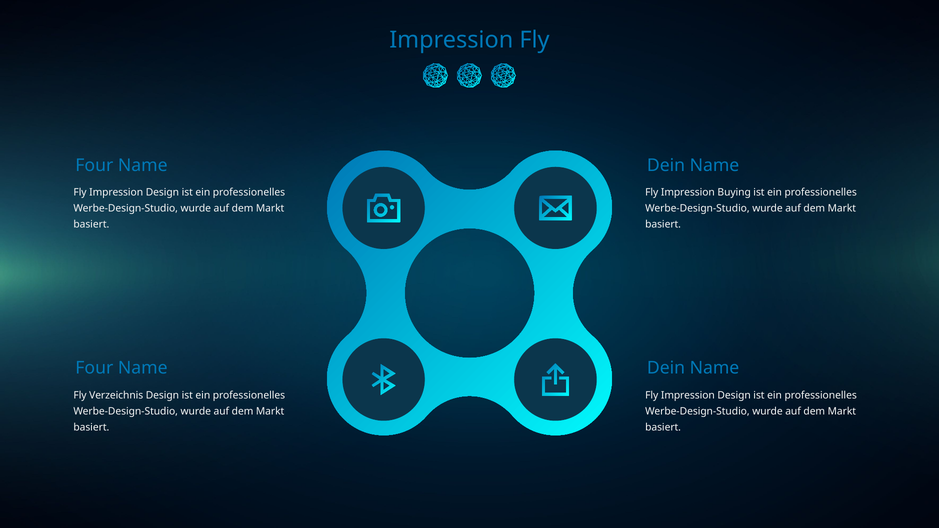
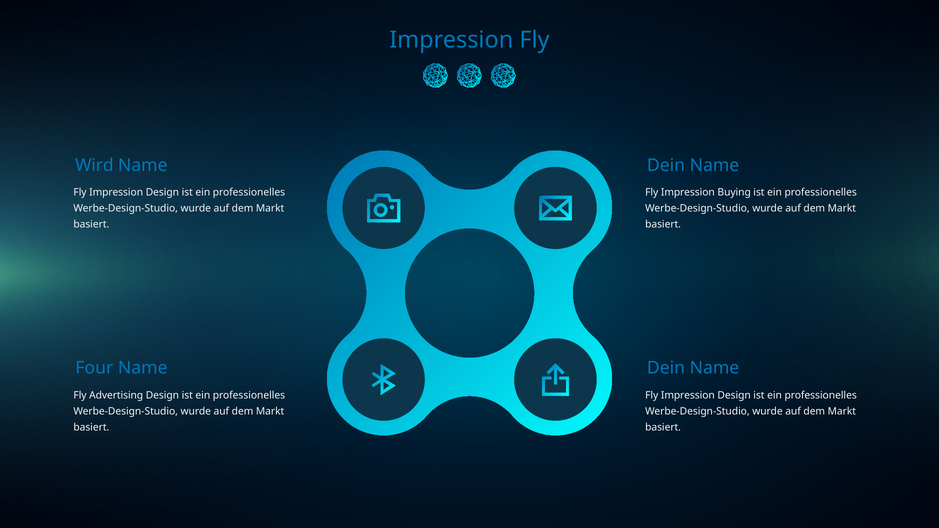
Four: Four -> Wird (94, 165)
Verzeichnis: Verzeichnis -> Advertising (116, 395)
